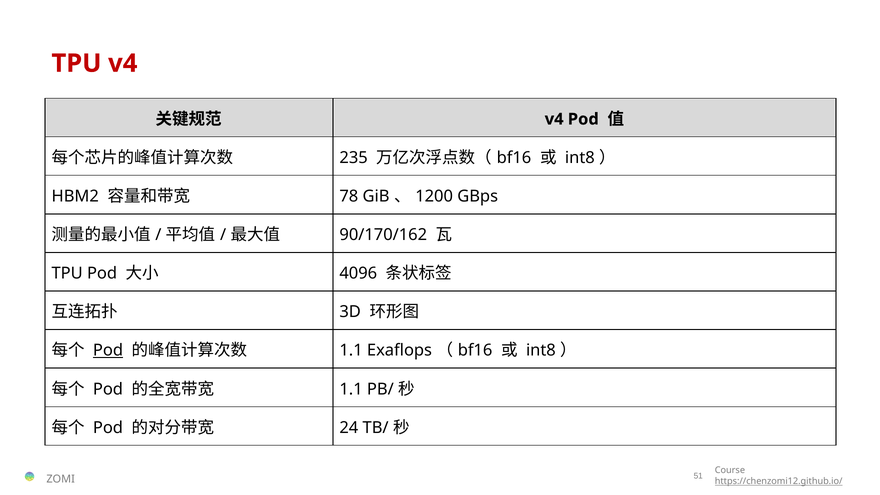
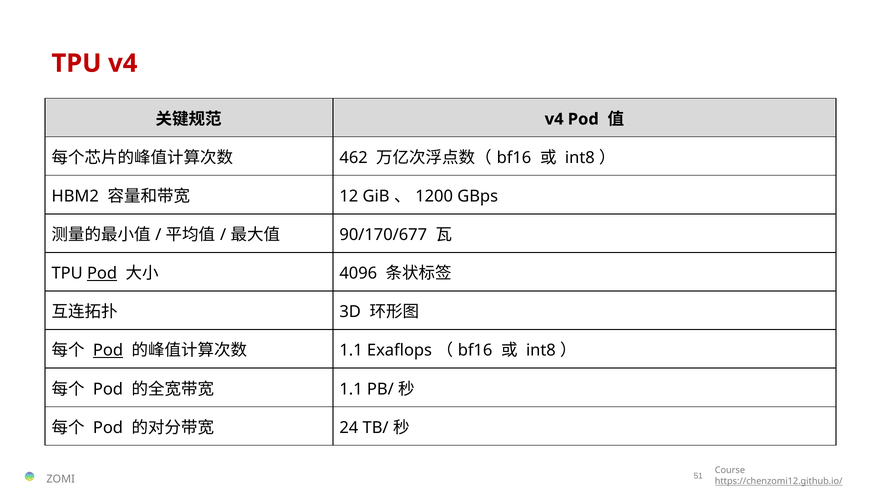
235: 235 -> 462 (354, 158)
78: 78 -> 12 (349, 196)
90/170/162: 90/170/162 -> 90/170/677 (383, 235)
Pod underline: none -> present (102, 273)
